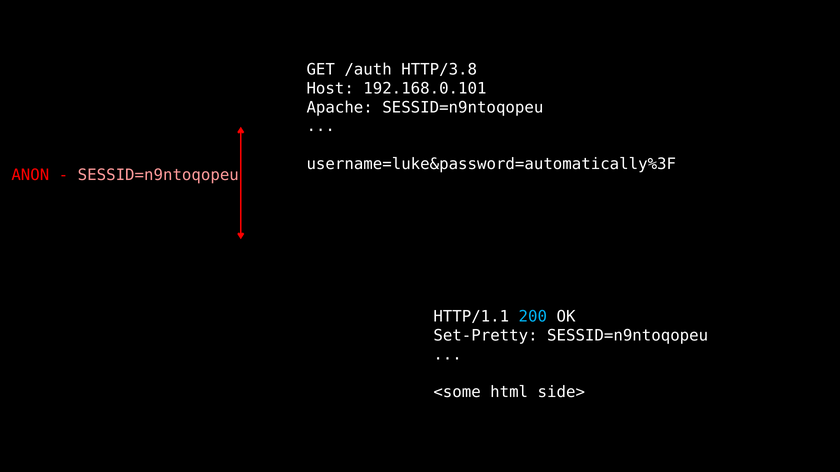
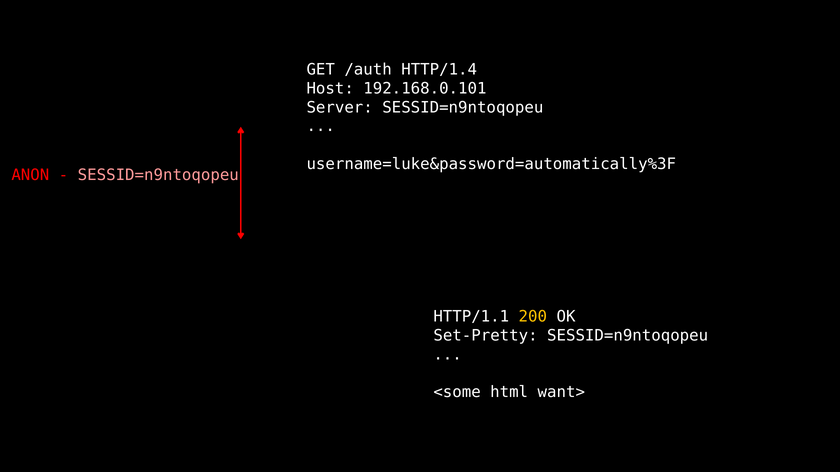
HTTP/3.8: HTTP/3.8 -> HTTP/1.4 (439, 70)
Apache: Apache -> Server (340, 107)
200 colour: light blue -> yellow (533, 317)
side>: side> -> want> (561, 393)
